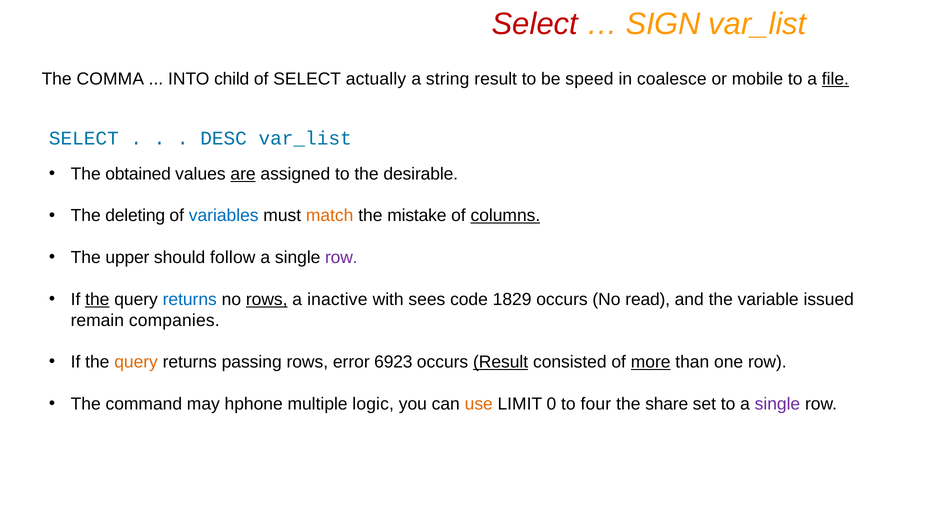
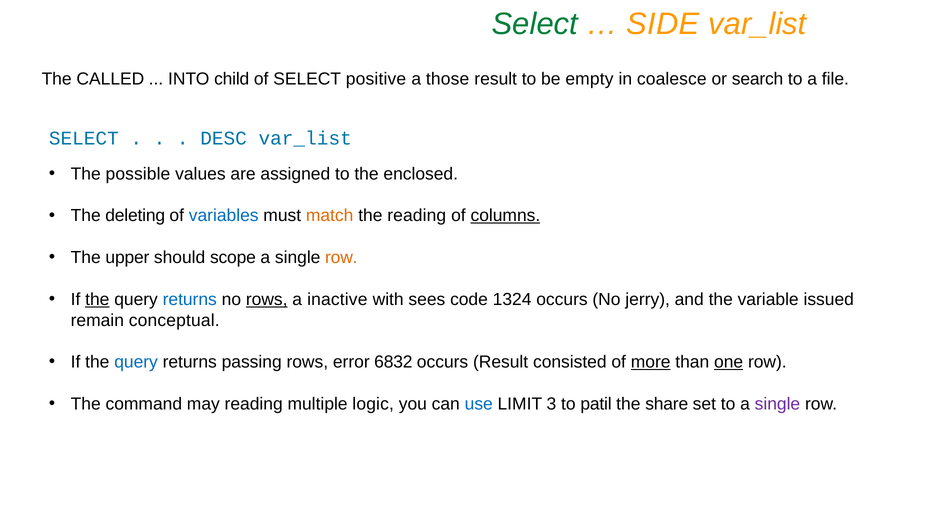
Select colour: red -> green (535, 24)
SIGN: SIGN -> SIDE (663, 24)
COMMA: COMMA -> CALLED (110, 79)
actually: actually -> positive (376, 79)
string: string -> those (448, 79)
speed: speed -> empty (589, 79)
mobile: mobile -> search (758, 79)
file underline: present -> none (835, 79)
obtained: obtained -> possible (138, 174)
are underline: present -> none (243, 174)
desirable: desirable -> enclosed (421, 174)
the mistake: mistake -> reading (417, 216)
follow: follow -> scope (233, 258)
row colour: purple -> orange (341, 258)
1829: 1829 -> 1324 (512, 299)
read: read -> jerry (648, 299)
companies: companies -> conceptual (174, 320)
query colour: orange -> blue (136, 362)
6923: 6923 -> 6832 (393, 362)
Result underline: present -> none (501, 362)
one underline: none -> present (729, 362)
may hphone: hphone -> reading (254, 404)
use colour: orange -> blue (479, 404)
0: 0 -> 3 (551, 404)
four: four -> patil (596, 404)
